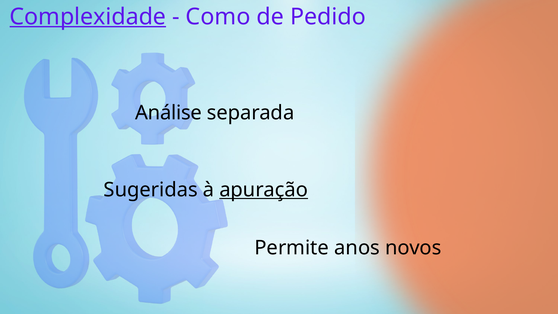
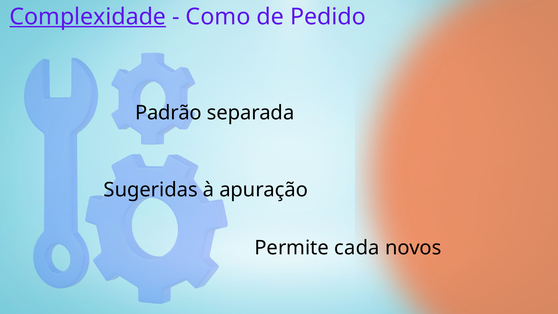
Análise: Análise -> Padrão (169, 113)
apuração underline: present -> none (264, 190)
anos: anos -> cada (357, 248)
